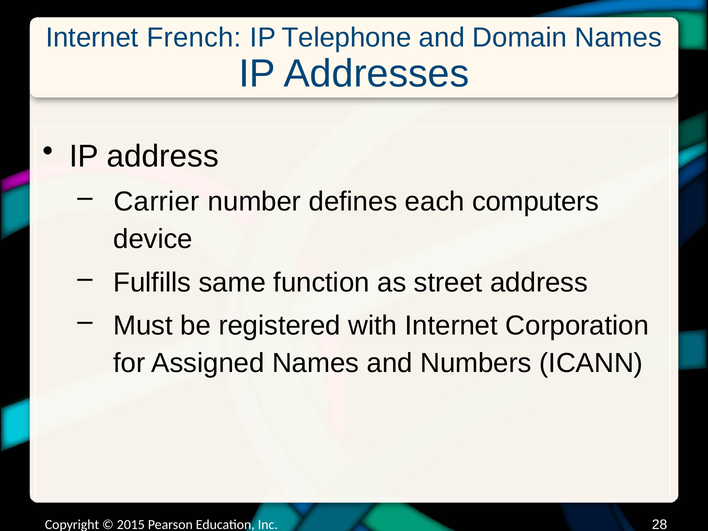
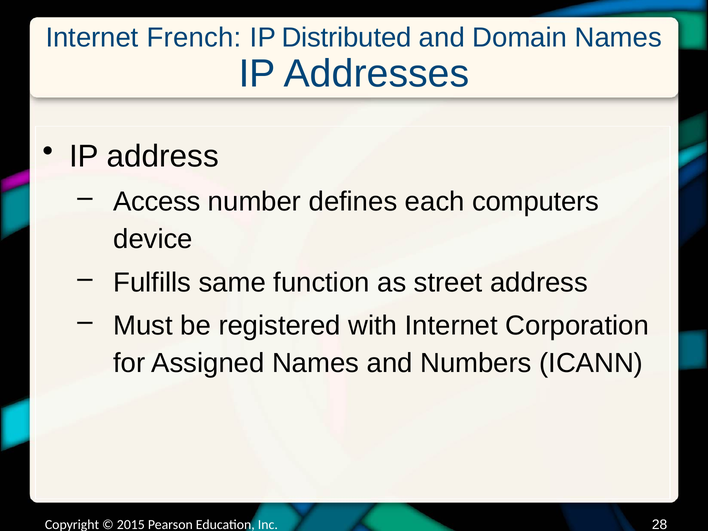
Telephone: Telephone -> Distributed (346, 38)
Carrier: Carrier -> Access (157, 202)
